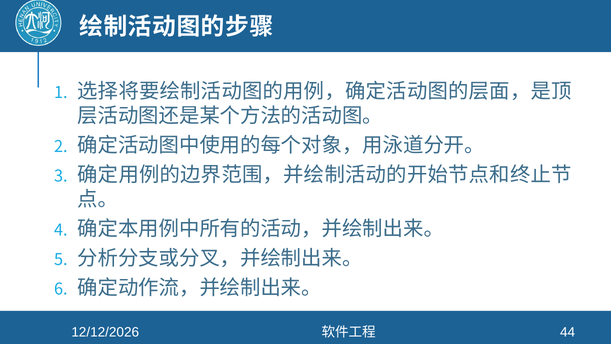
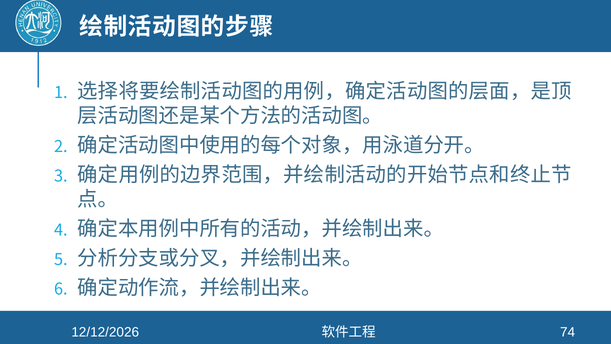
44: 44 -> 74 (568, 332)
